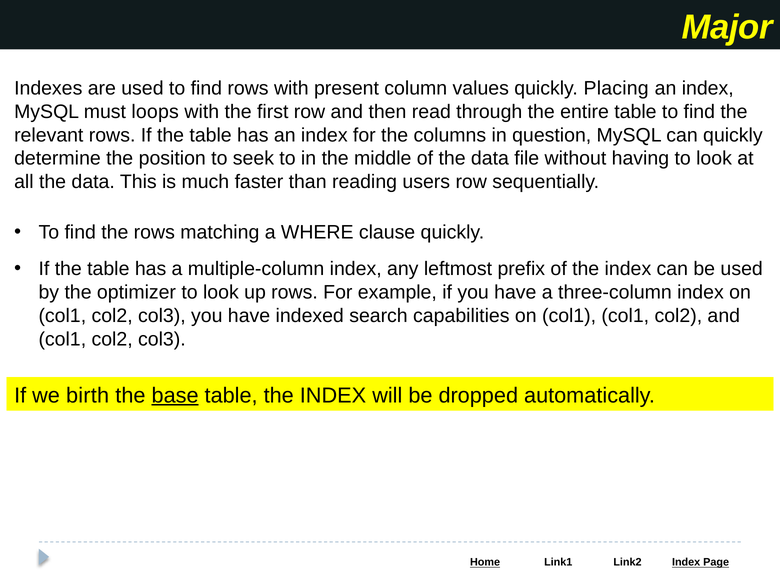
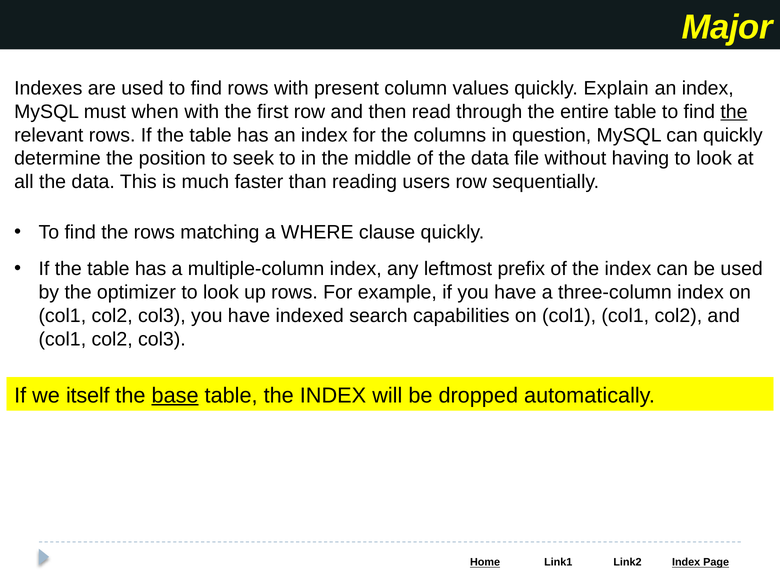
Placing: Placing -> Explain (616, 88)
loops: loops -> when (155, 112)
the underline: none -> present (734, 112)
birth: birth -> itself (88, 395)
